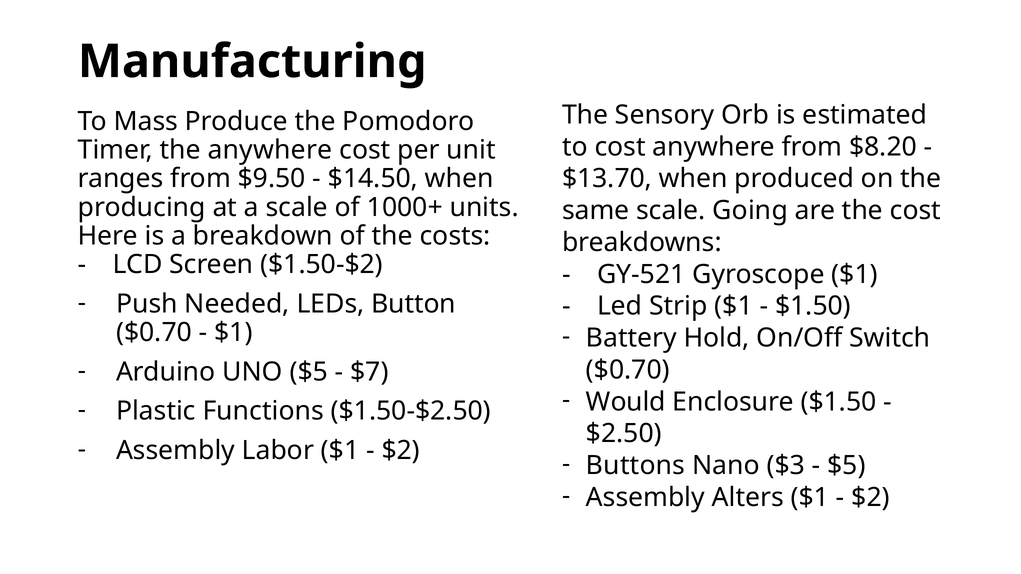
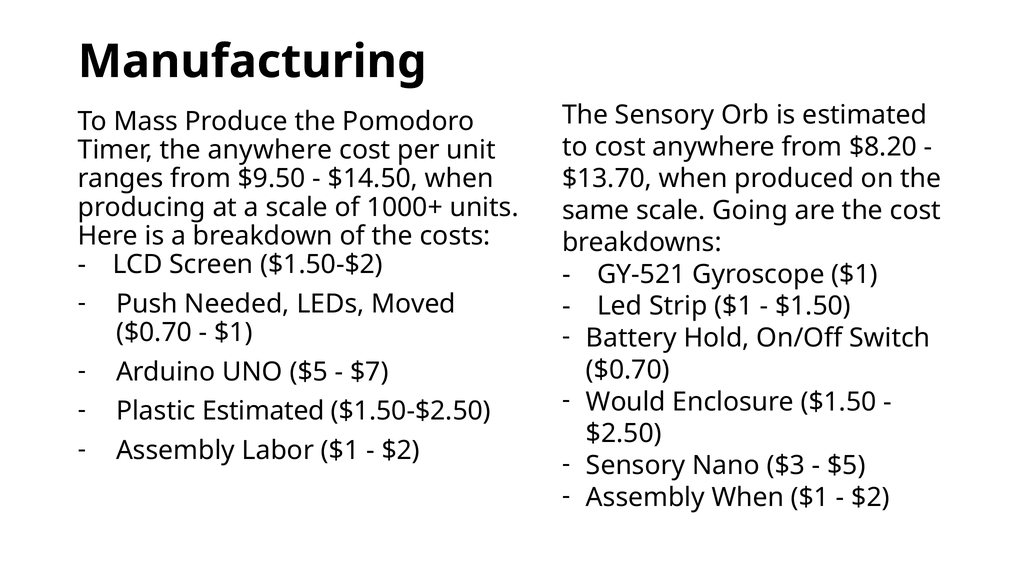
Button: Button -> Moved (414, 304)
Plastic Functions: Functions -> Estimated (263, 411)
Buttons: Buttons -> Sensory (636, 466)
Assembly Alters: Alters -> When (748, 498)
